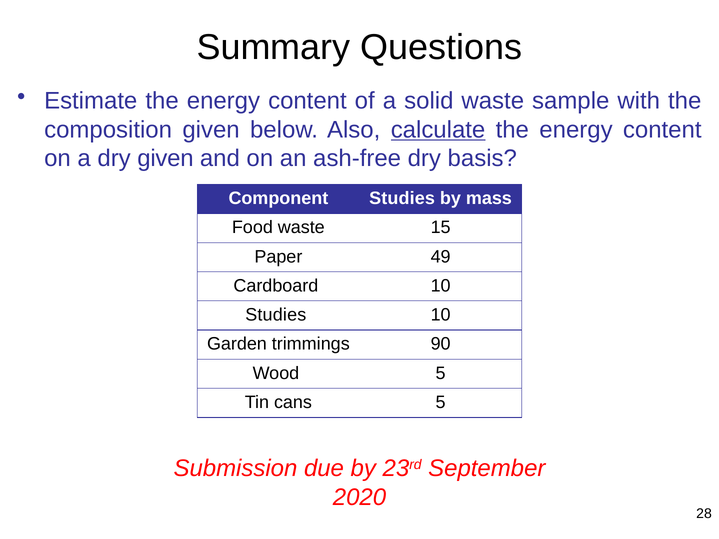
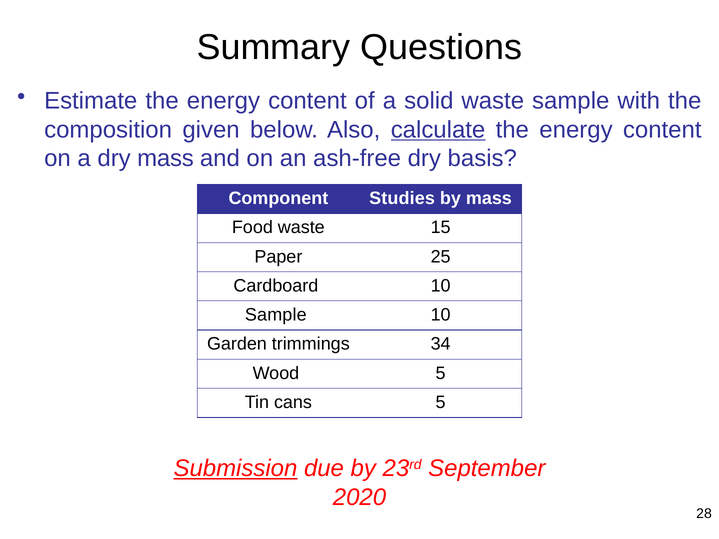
dry given: given -> mass (165, 159)
49: 49 -> 25 (441, 257)
Studies: Studies -> Sample (276, 315)
90: 90 -> 34 (441, 344)
Submission underline: none -> present (235, 469)
